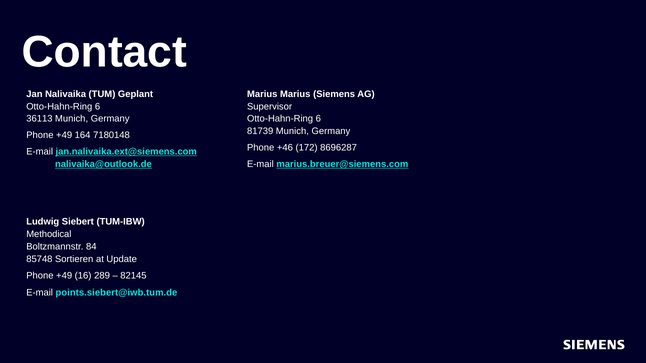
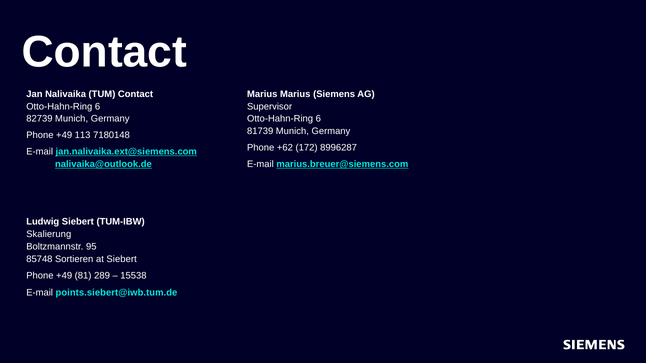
TUM Geplant: Geplant -> Contact (136, 94)
36113: 36113 -> 82739 (39, 119)
164: 164 -> 113 (83, 135)
+46: +46 -> +62 (285, 148)
8696287: 8696287 -> 8996287 (339, 148)
Methodical: Methodical -> Skalierung (49, 234)
84: 84 -> 95 (91, 247)
at Update: Update -> Siebert (122, 259)
16: 16 -> 81 (83, 276)
82145: 82145 -> 15538 (133, 276)
